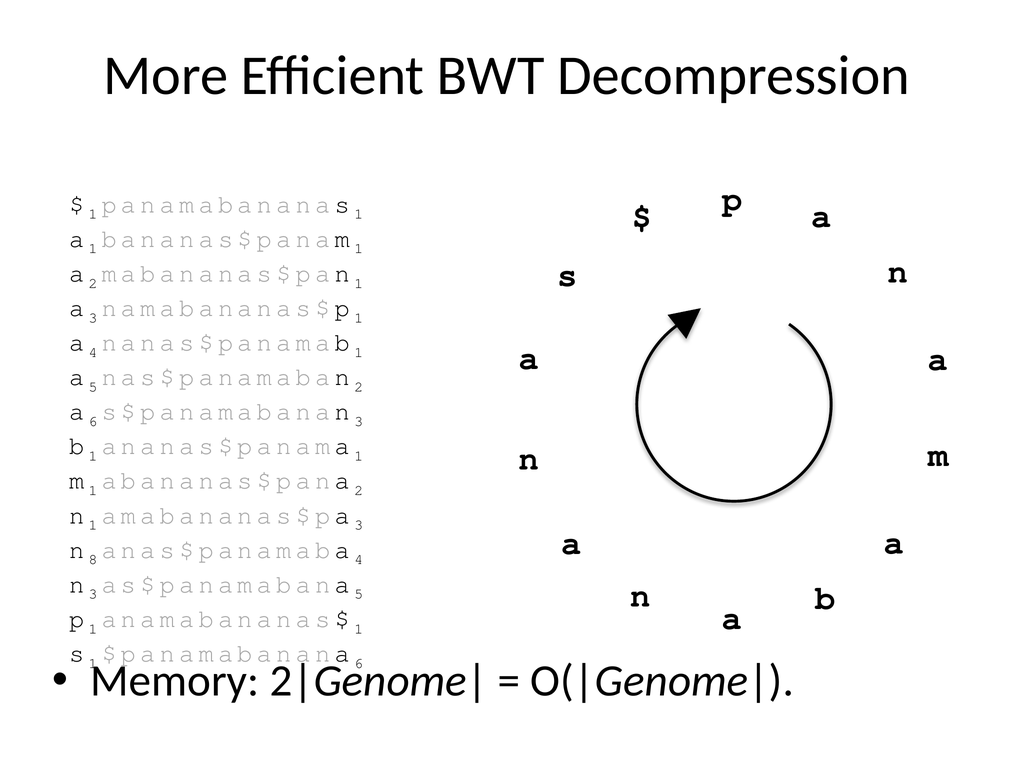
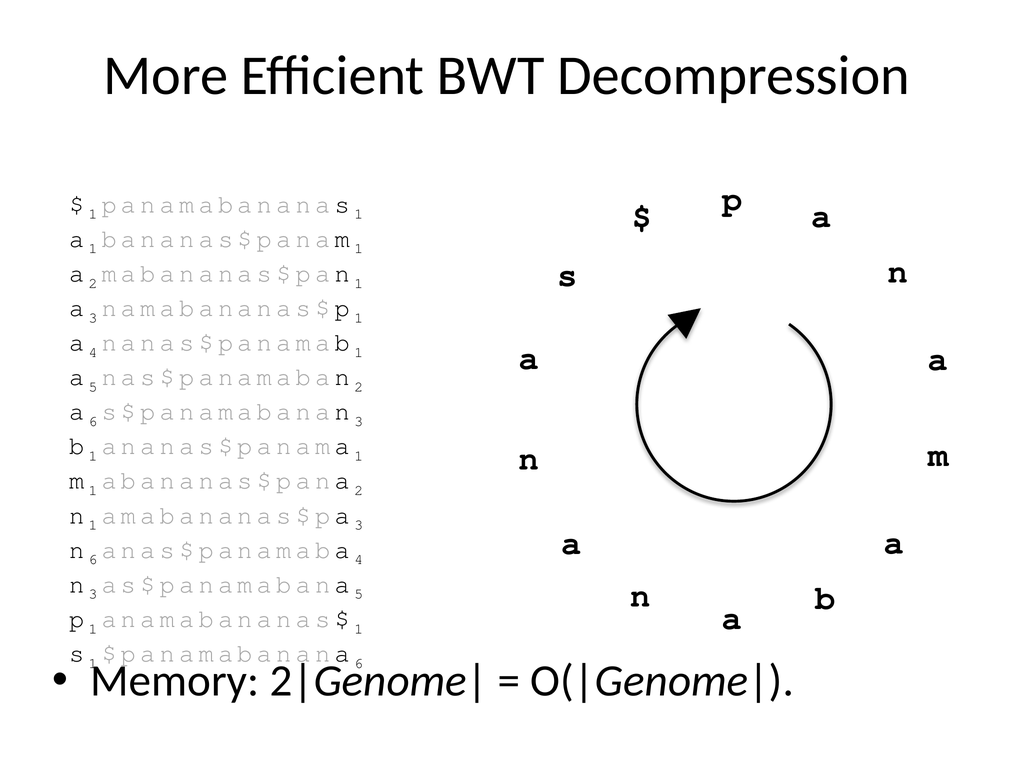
n 8: 8 -> 6 (93, 560)
